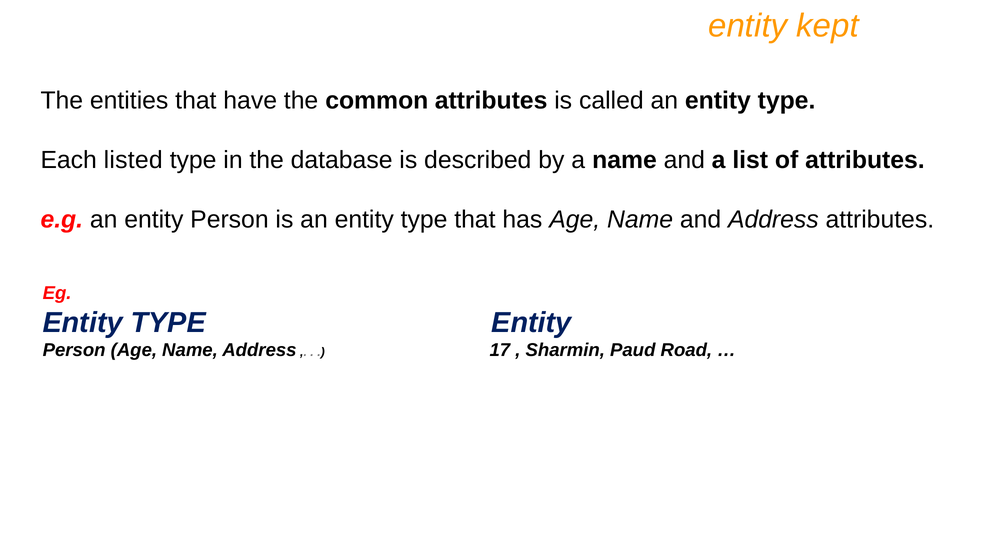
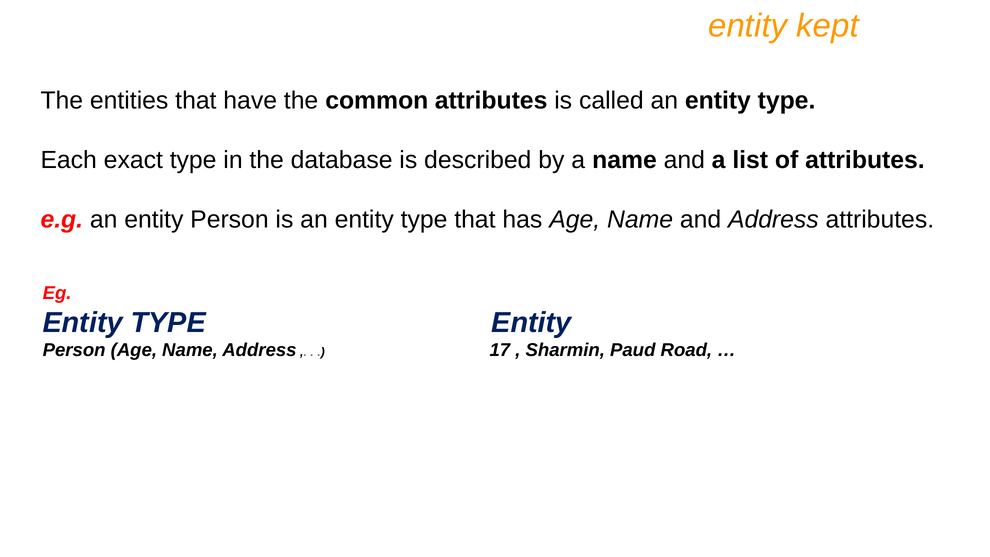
listed: listed -> exact (133, 160)
